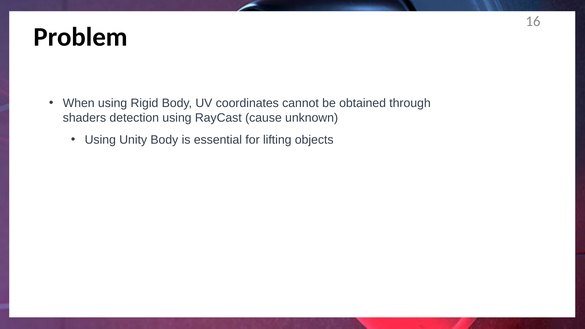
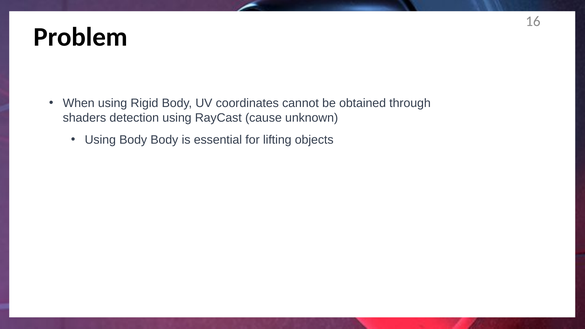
Using Unity: Unity -> Body (133, 140)
